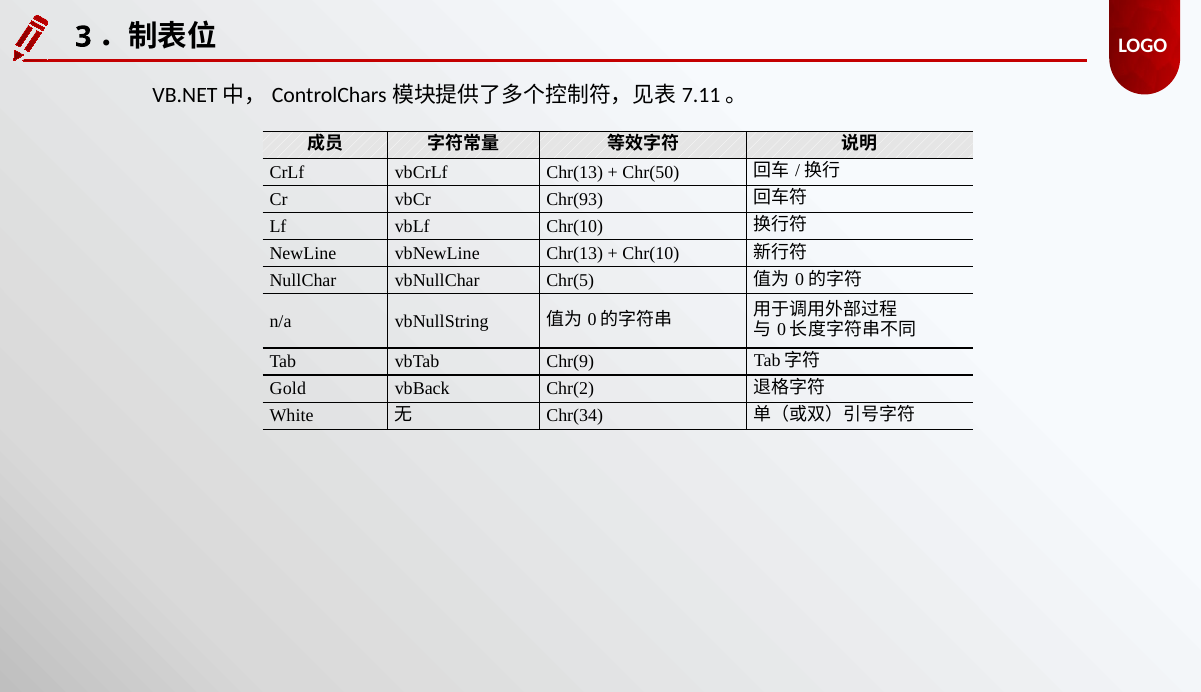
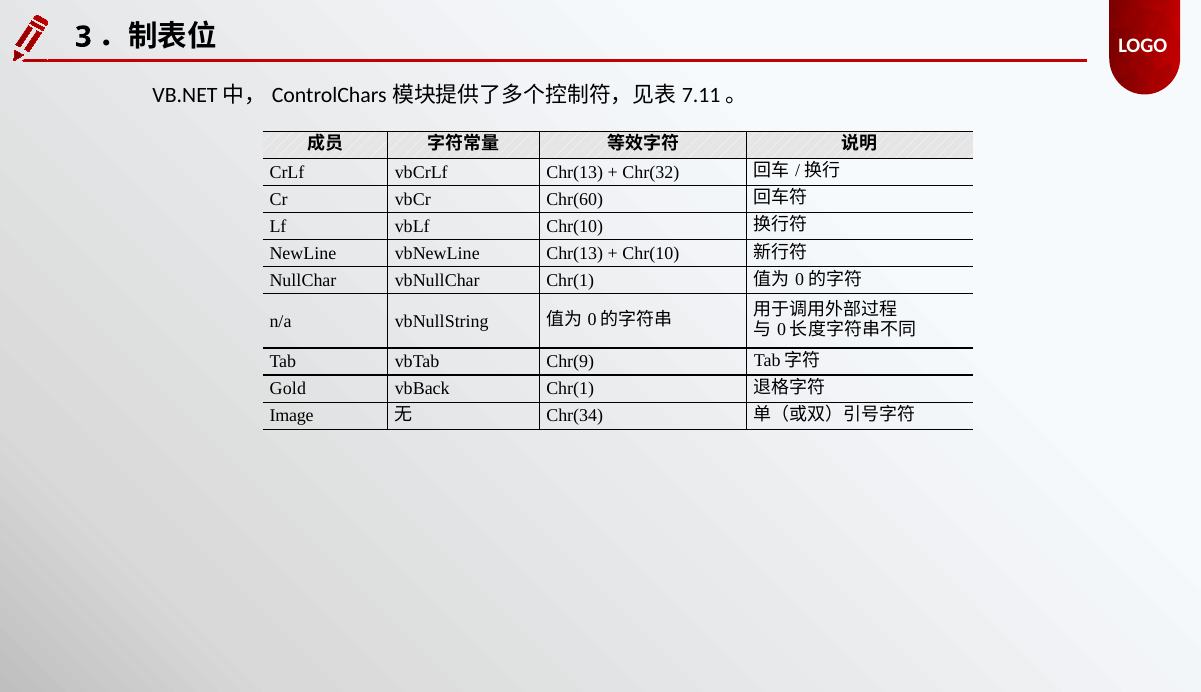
Chr(50: Chr(50 -> Chr(32 (651, 172)
Chr(93: Chr(93 -> Chr(60 (575, 199)
vbNullChar Chr(5: Chr(5 -> Chr(1 (570, 280)
vbBack Chr(2: Chr(2 -> Chr(1 (570, 388)
White: White -> Image (292, 416)
